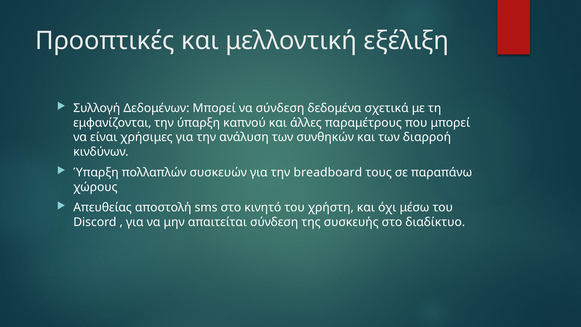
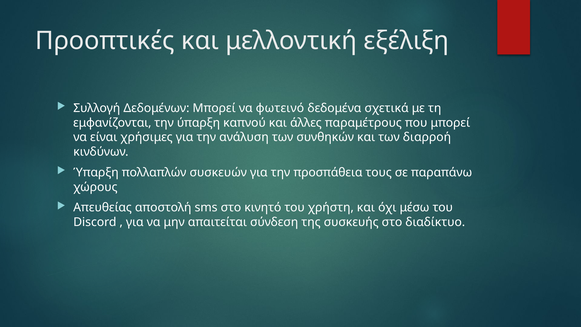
να σύνδεση: σύνδεση -> φωτεινό (280, 108)
breadboard: breadboard -> προσπάθεια (328, 172)
